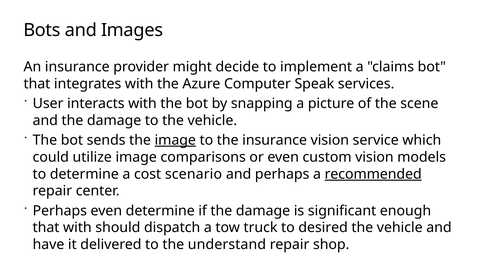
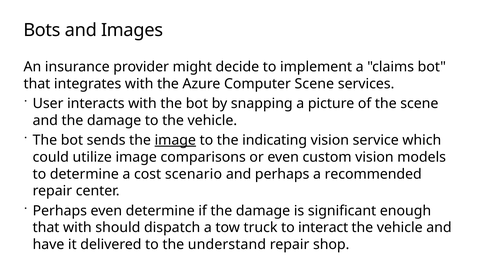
Computer Speak: Speak -> Scene (314, 84)
the insurance: insurance -> indicating (275, 140)
recommended underline: present -> none (373, 174)
desired: desired -> interact (323, 228)
